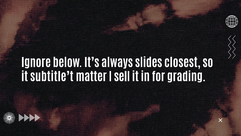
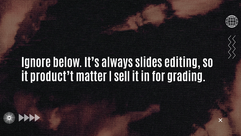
closest: closest -> editing (182, 63)
subtitle’t: subtitle’t -> product’t (52, 77)
